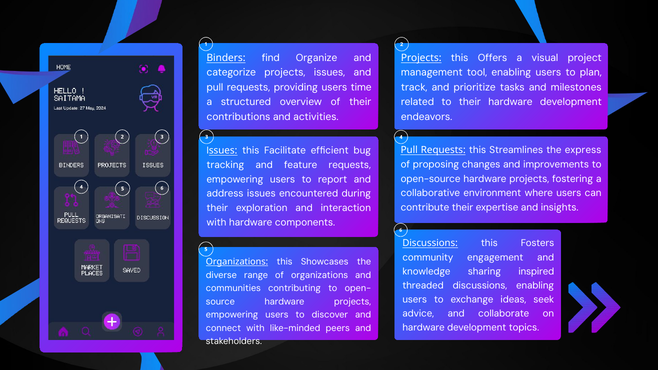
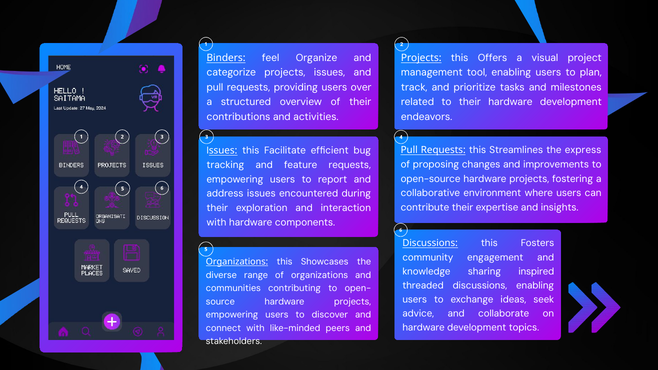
find: find -> feel (271, 58)
time: time -> over (361, 87)
